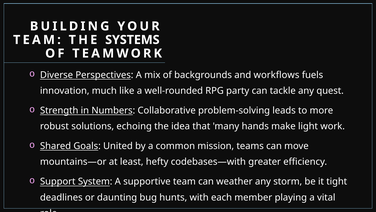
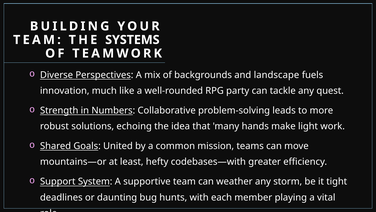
workflows: workflows -> landscape (276, 75)
